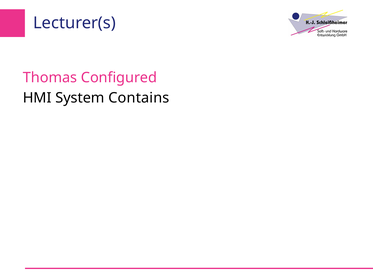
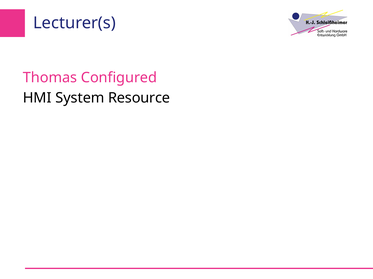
Contains: Contains -> Resource (139, 98)
